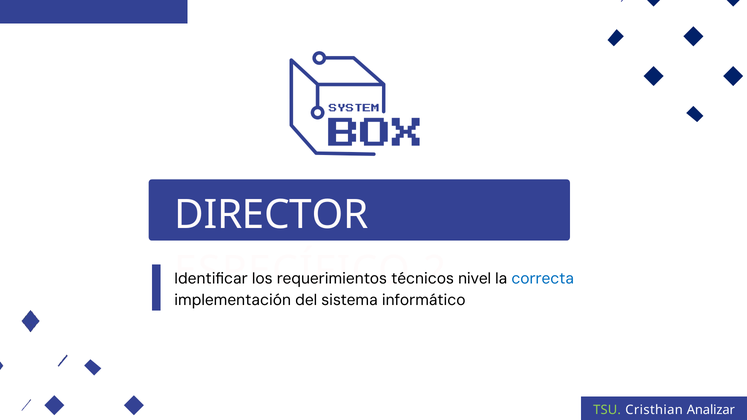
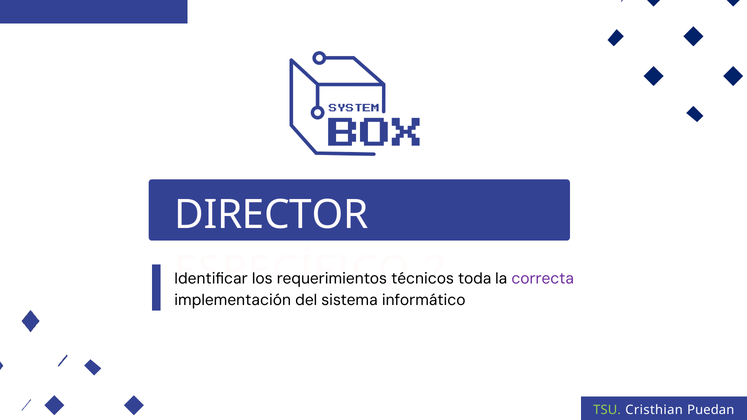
nivel: nivel -> toda (475, 279)
correcta colour: blue -> purple (543, 279)
Analizar: Analizar -> Puedan (711, 410)
